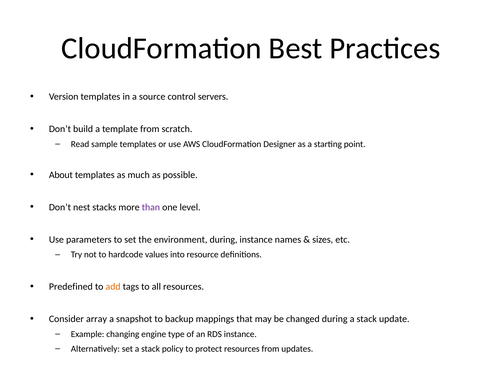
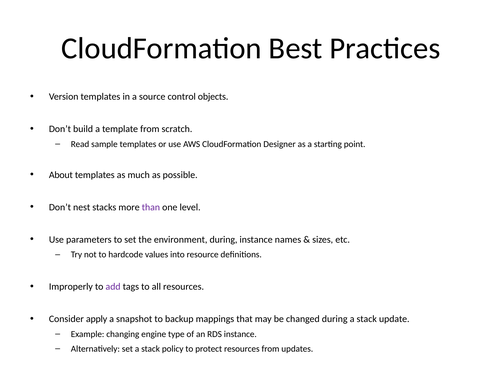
servers: servers -> objects (213, 97)
Predefined: Predefined -> Improperly (71, 287)
add colour: orange -> purple (113, 287)
array: array -> apply (97, 319)
